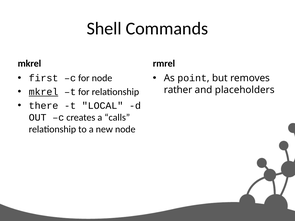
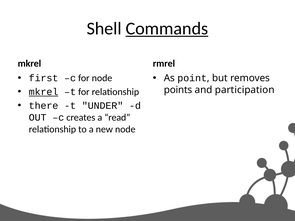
Commands underline: none -> present (167, 29)
rather: rather -> points (178, 90)
placeholders: placeholders -> participation (245, 90)
LOCAL: LOCAL -> UNDER (103, 106)
calls: calls -> read (117, 118)
